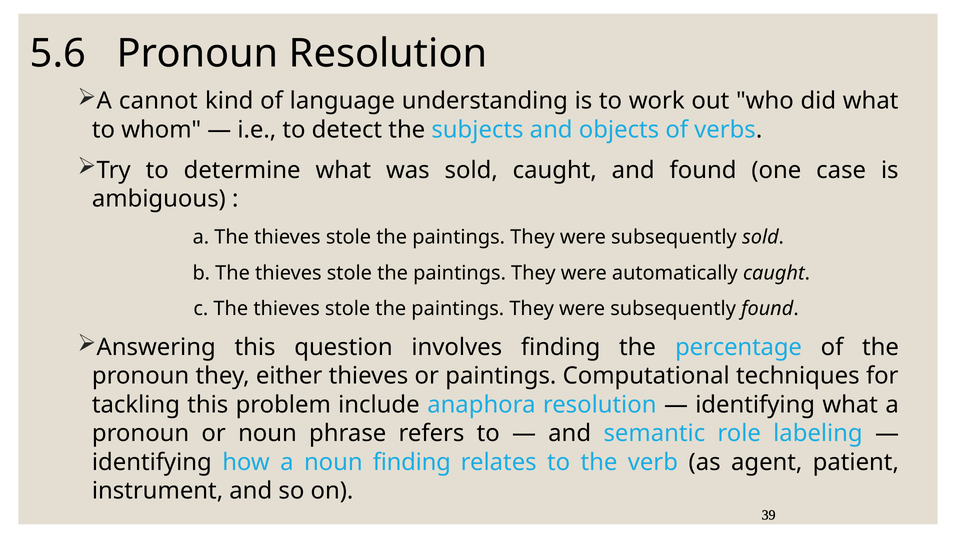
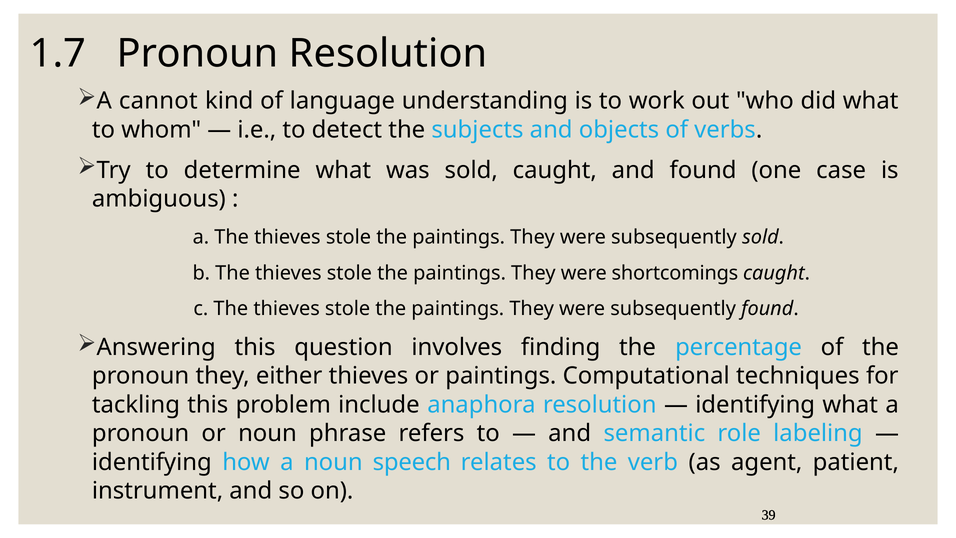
5.6: 5.6 -> 1.7 (58, 54)
automatically: automatically -> shortcomings (675, 273)
noun finding: finding -> speech (412, 462)
